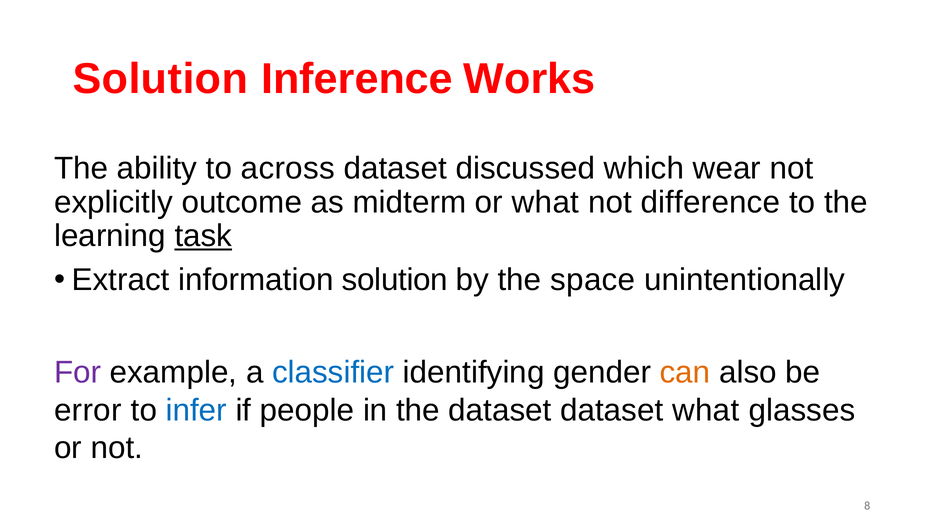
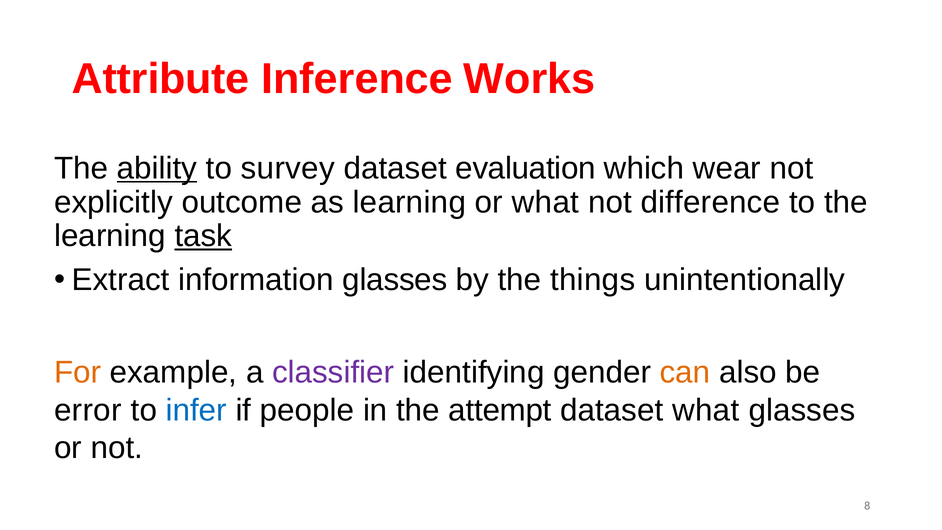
Solution: Solution -> Attribute (161, 79)
ability underline: none -> present (157, 168)
across: across -> survey (288, 168)
discussed: discussed -> evaluation (526, 168)
as midterm: midterm -> learning (409, 202)
information solution: solution -> glasses (395, 280)
space: space -> things (593, 280)
For colour: purple -> orange (78, 373)
classifier colour: blue -> purple (333, 373)
the dataset: dataset -> attempt (500, 410)
